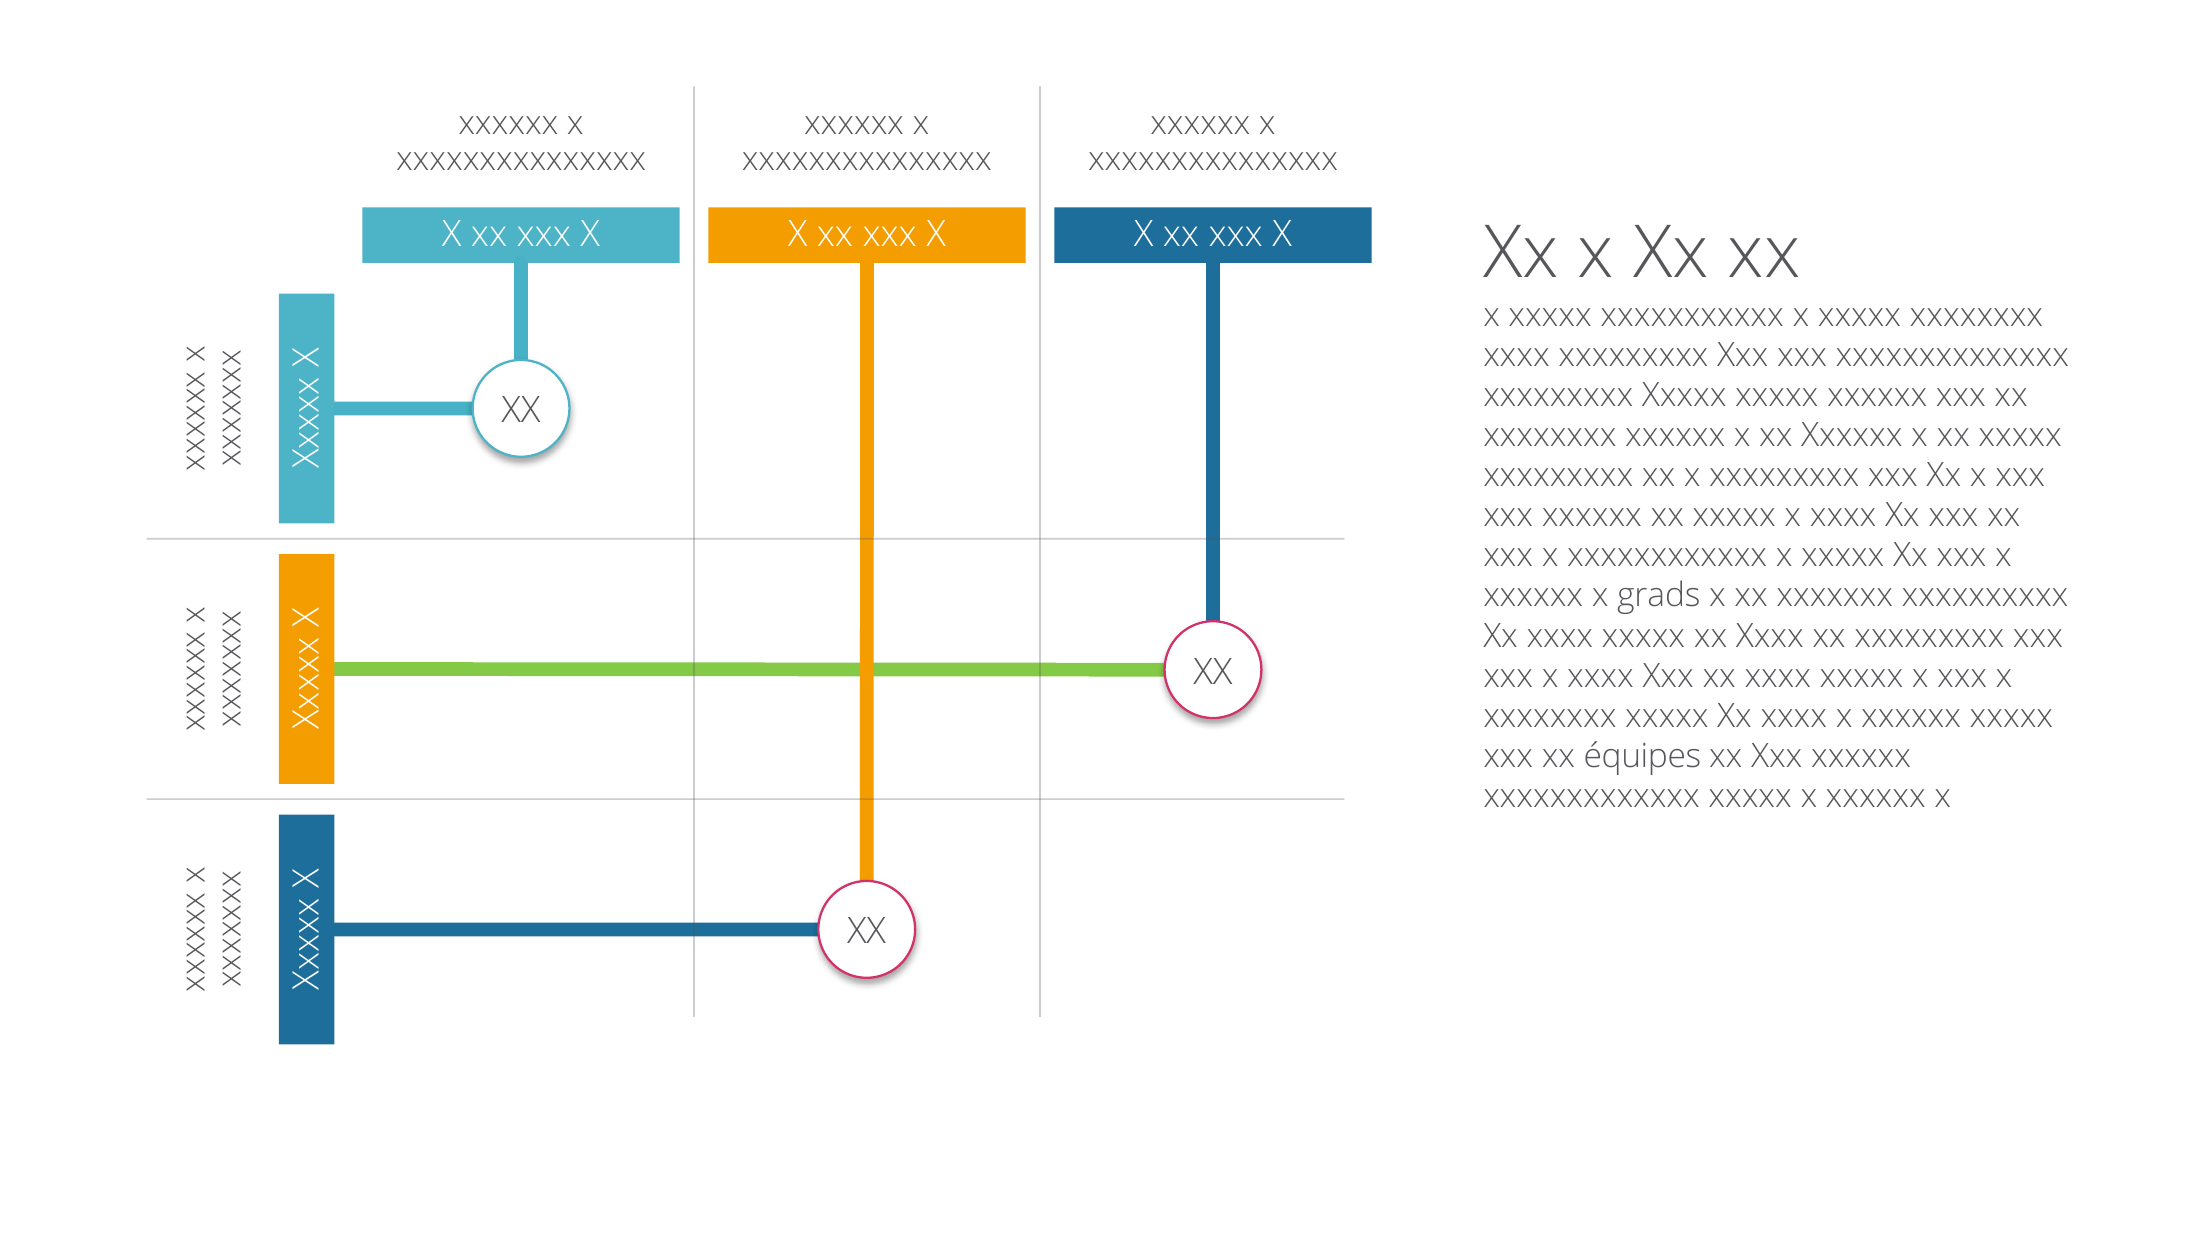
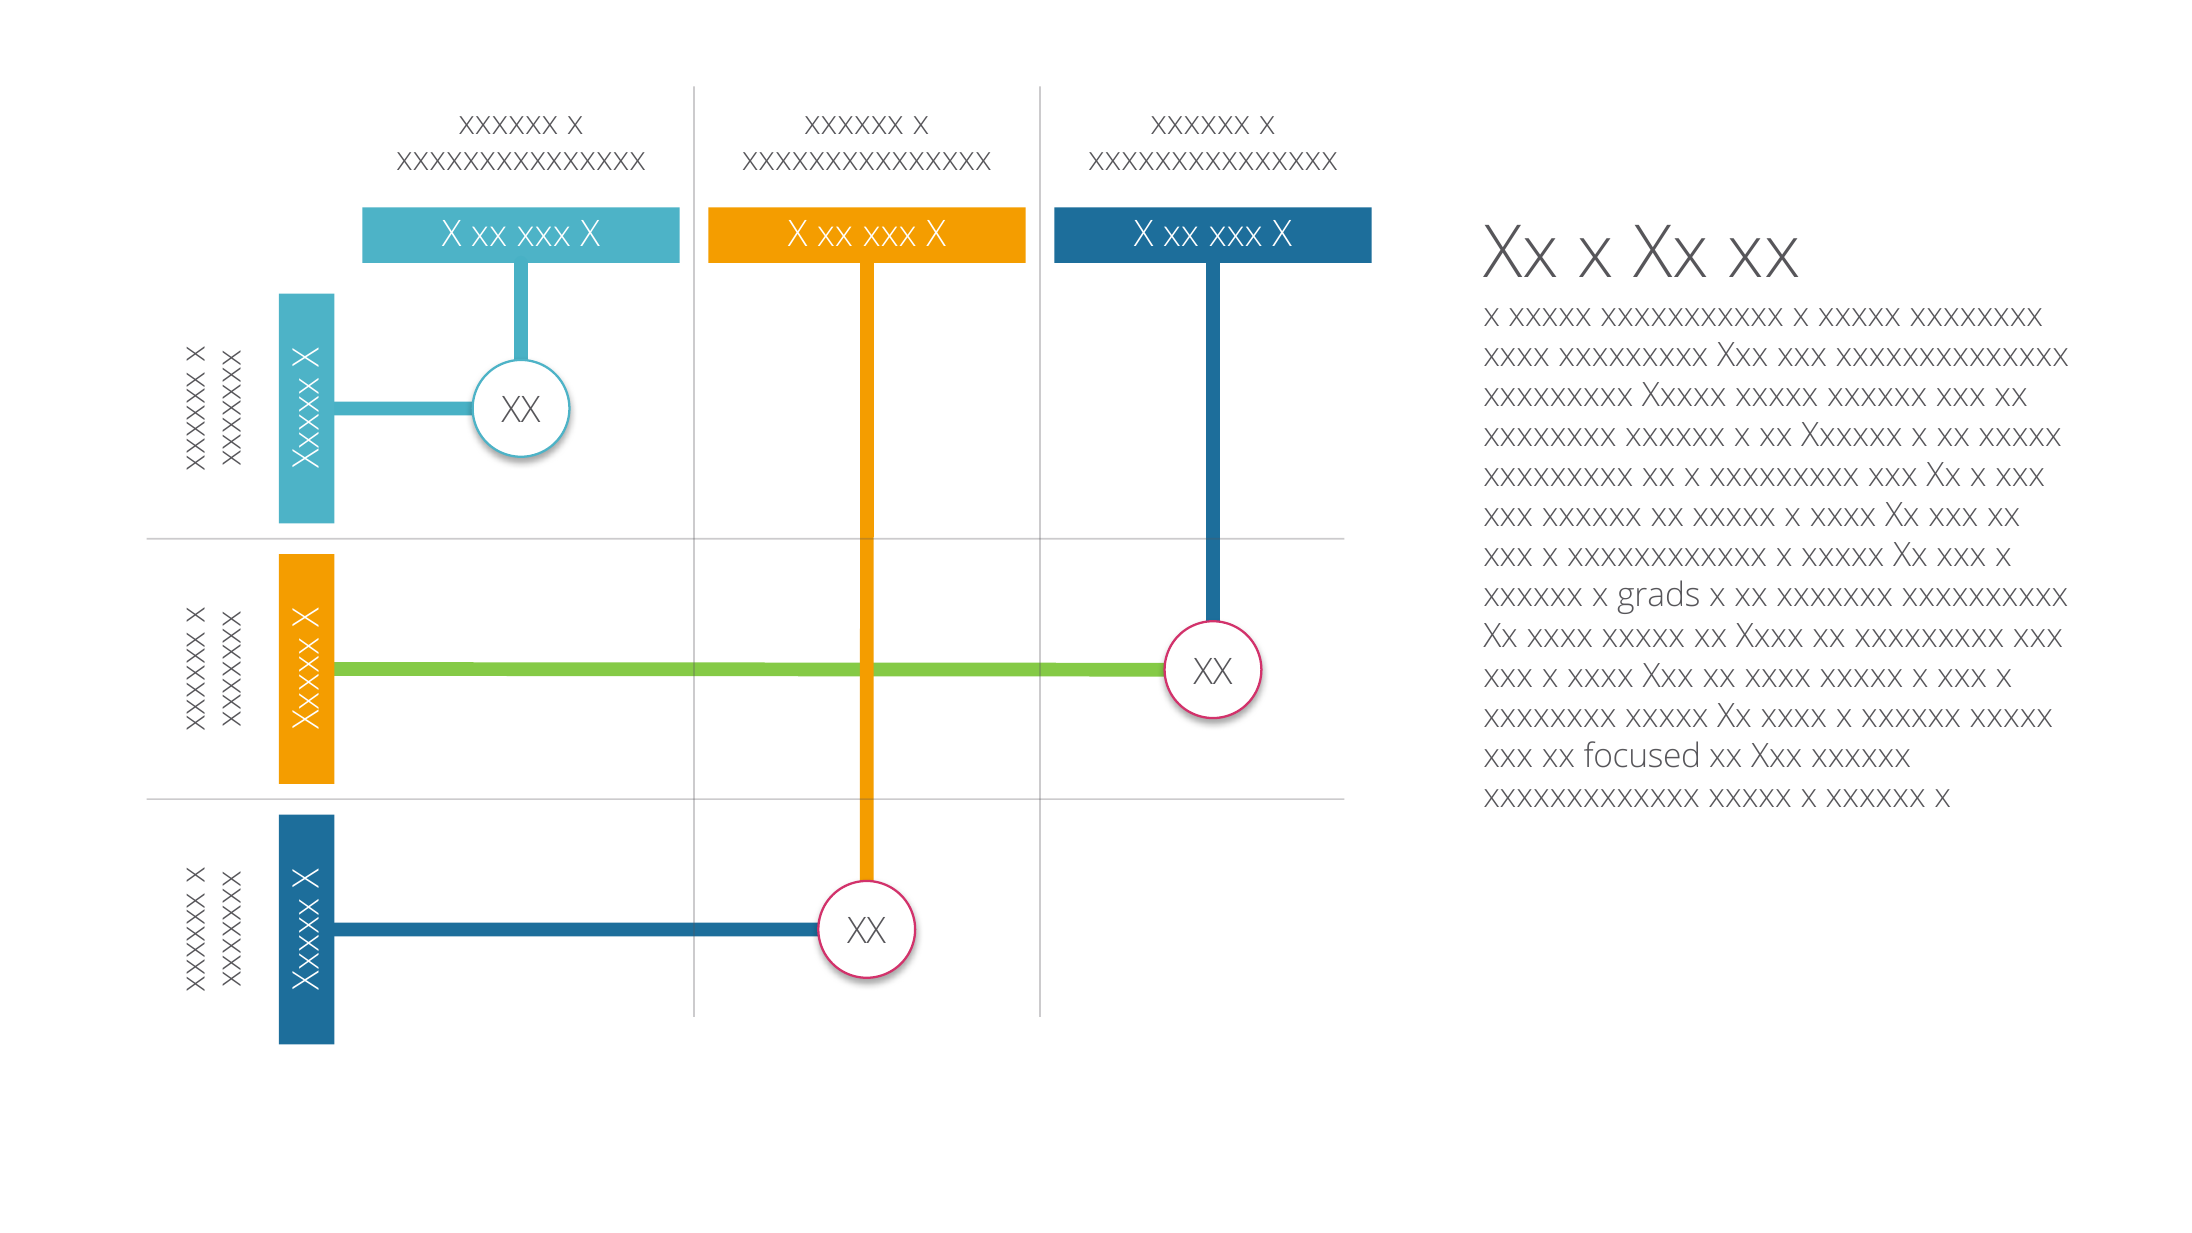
équipes: équipes -> focused (1642, 756)
